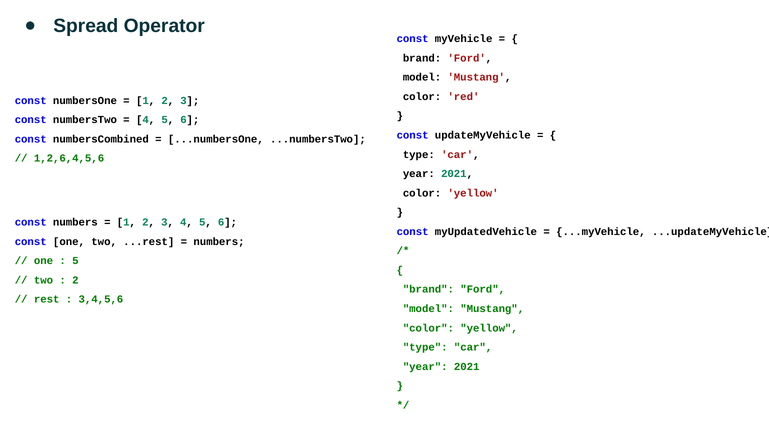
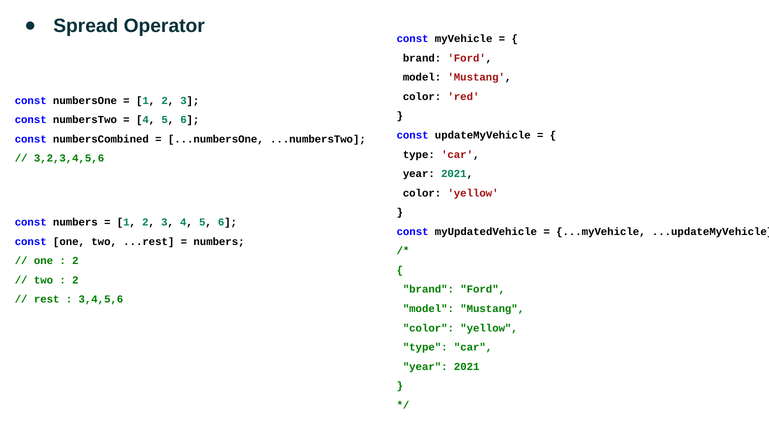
1,2,6,4,5,6: 1,2,6,4,5,6 -> 3,2,3,4,5,6 (69, 158)
5: 5 -> 2 (75, 261)
